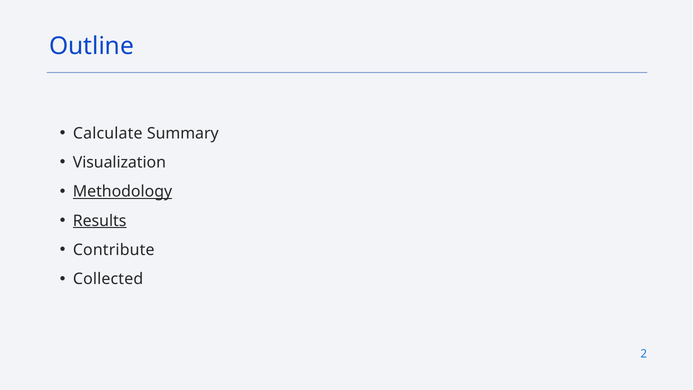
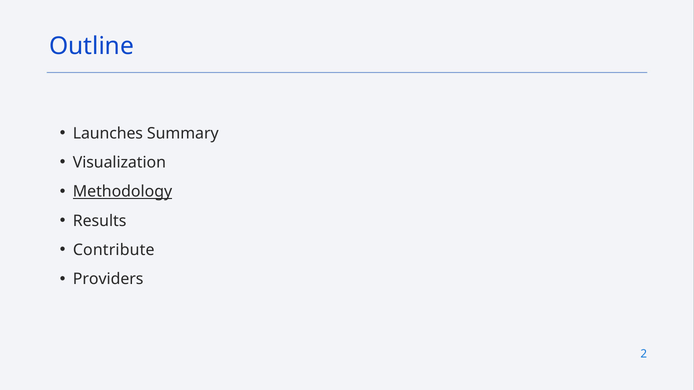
Calculate: Calculate -> Launches (108, 134)
Results underline: present -> none (100, 221)
Collected: Collected -> Providers (108, 279)
